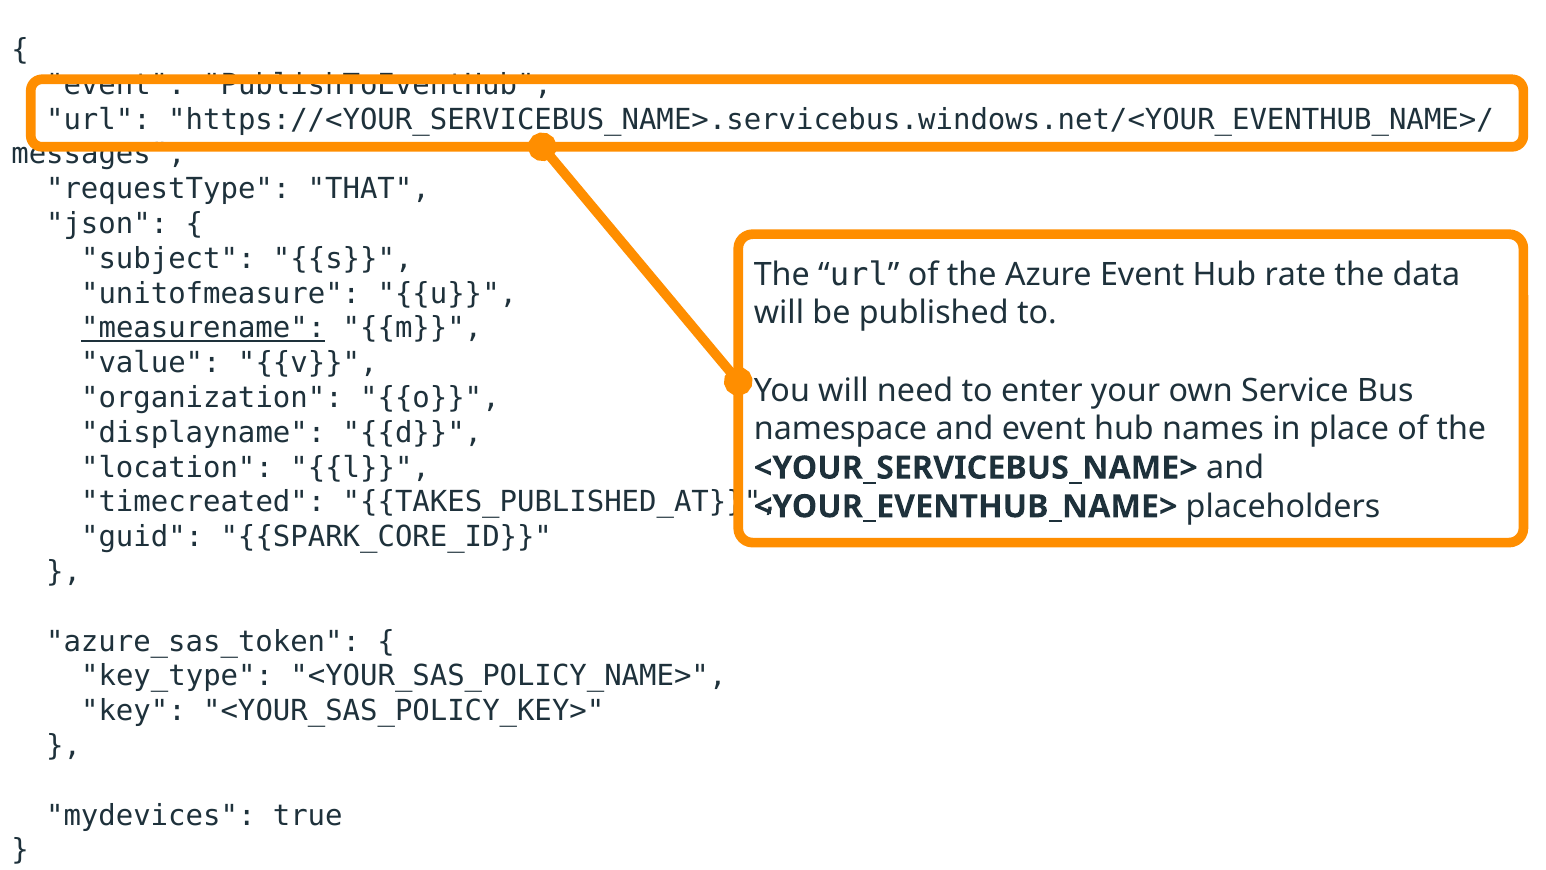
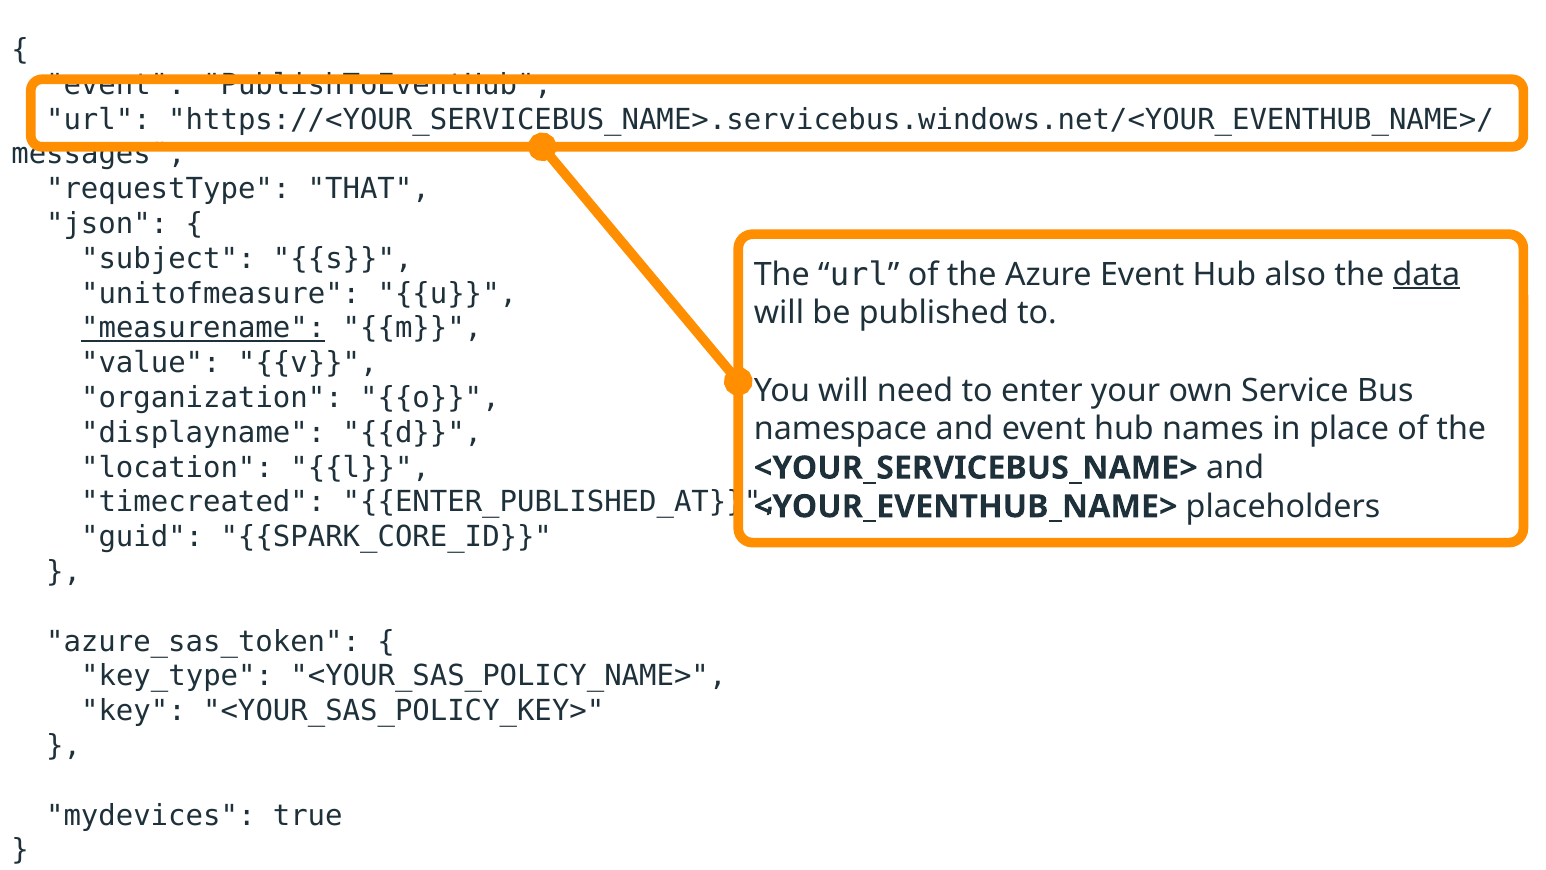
rate: rate -> also (1295, 274)
data underline: none -> present (1426, 274)
TAKES_PUBLISHED_AT: TAKES_PUBLISHED_AT -> ENTER_PUBLISHED_AT (561, 502)
